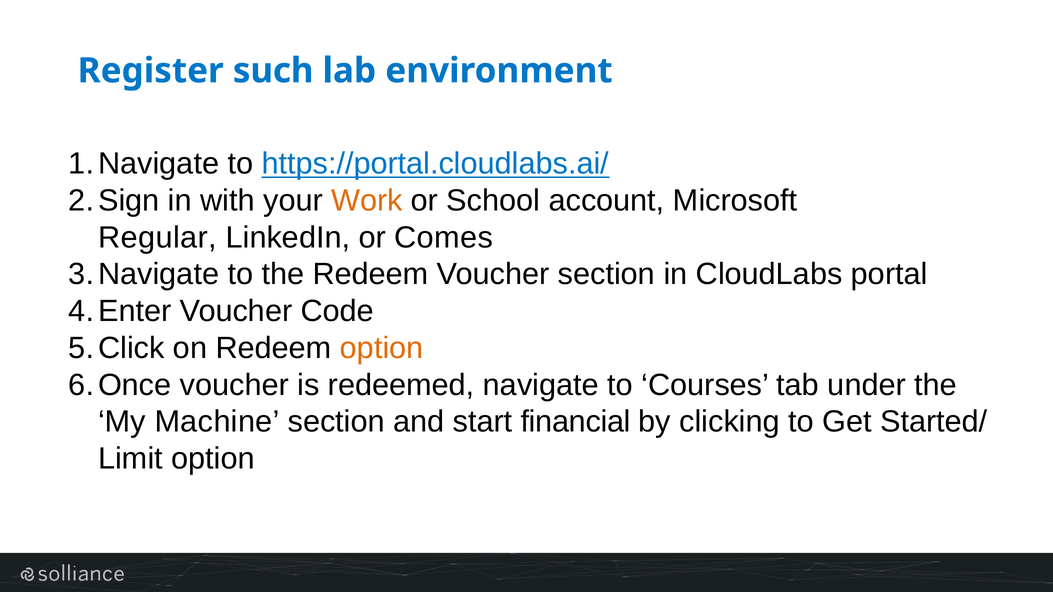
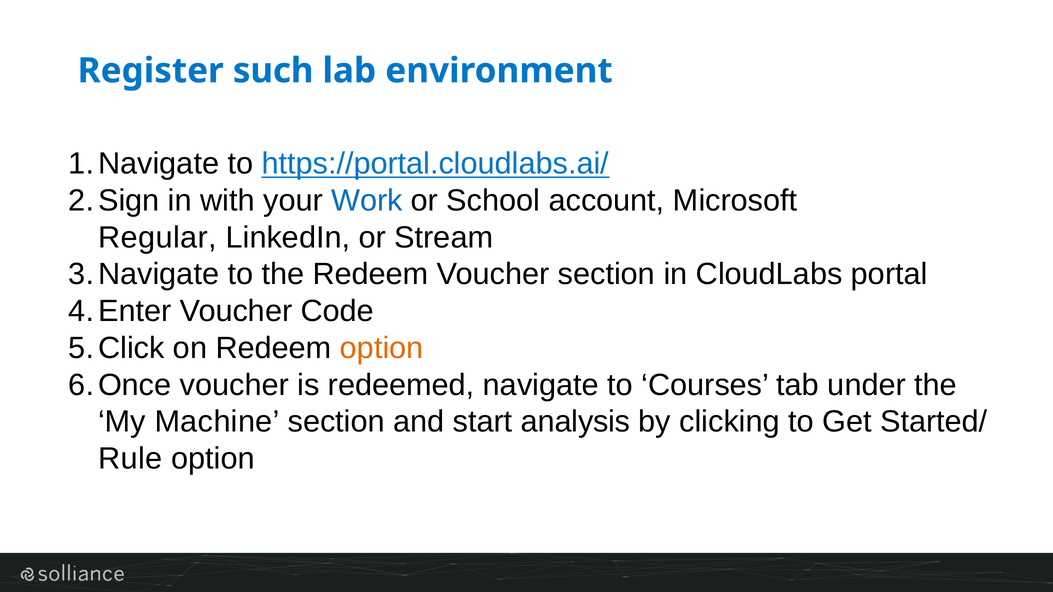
Work colour: orange -> blue (367, 201)
Comes: Comes -> Stream (444, 238)
financial: financial -> analysis (576, 422)
Limit: Limit -> Rule (130, 459)
